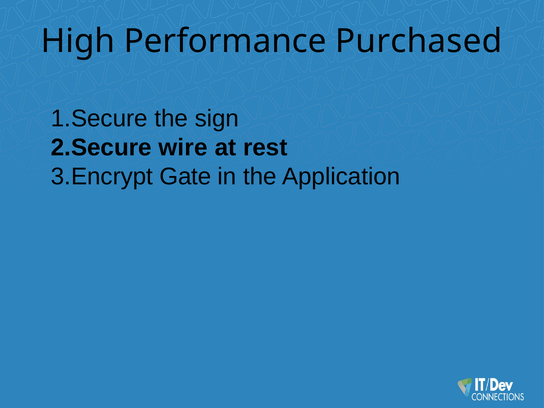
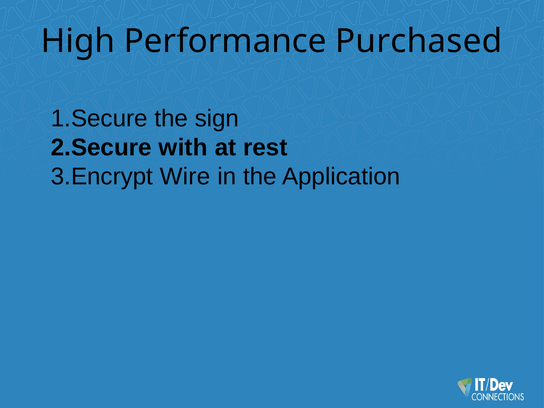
wire: wire -> with (183, 148)
Gate: Gate -> Wire (185, 177)
